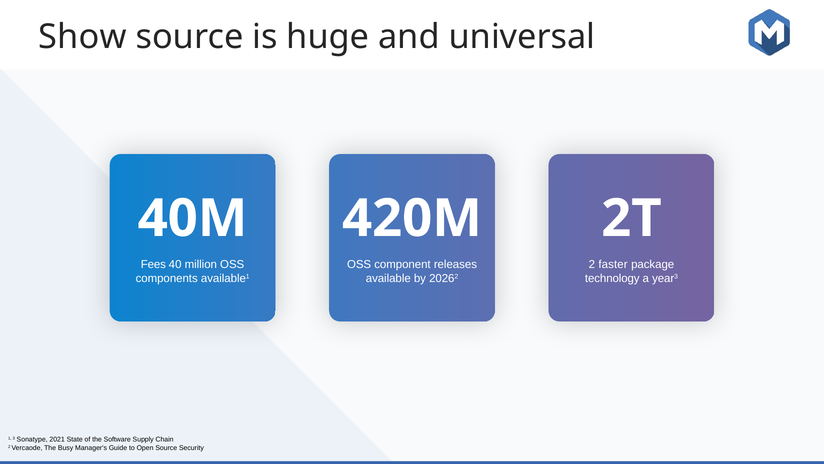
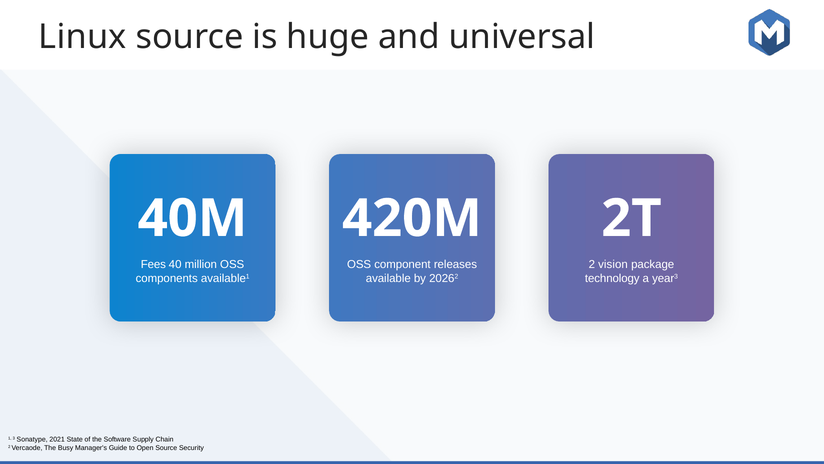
Show: Show -> Linux (82, 37)
faster: faster -> vision (613, 264)
